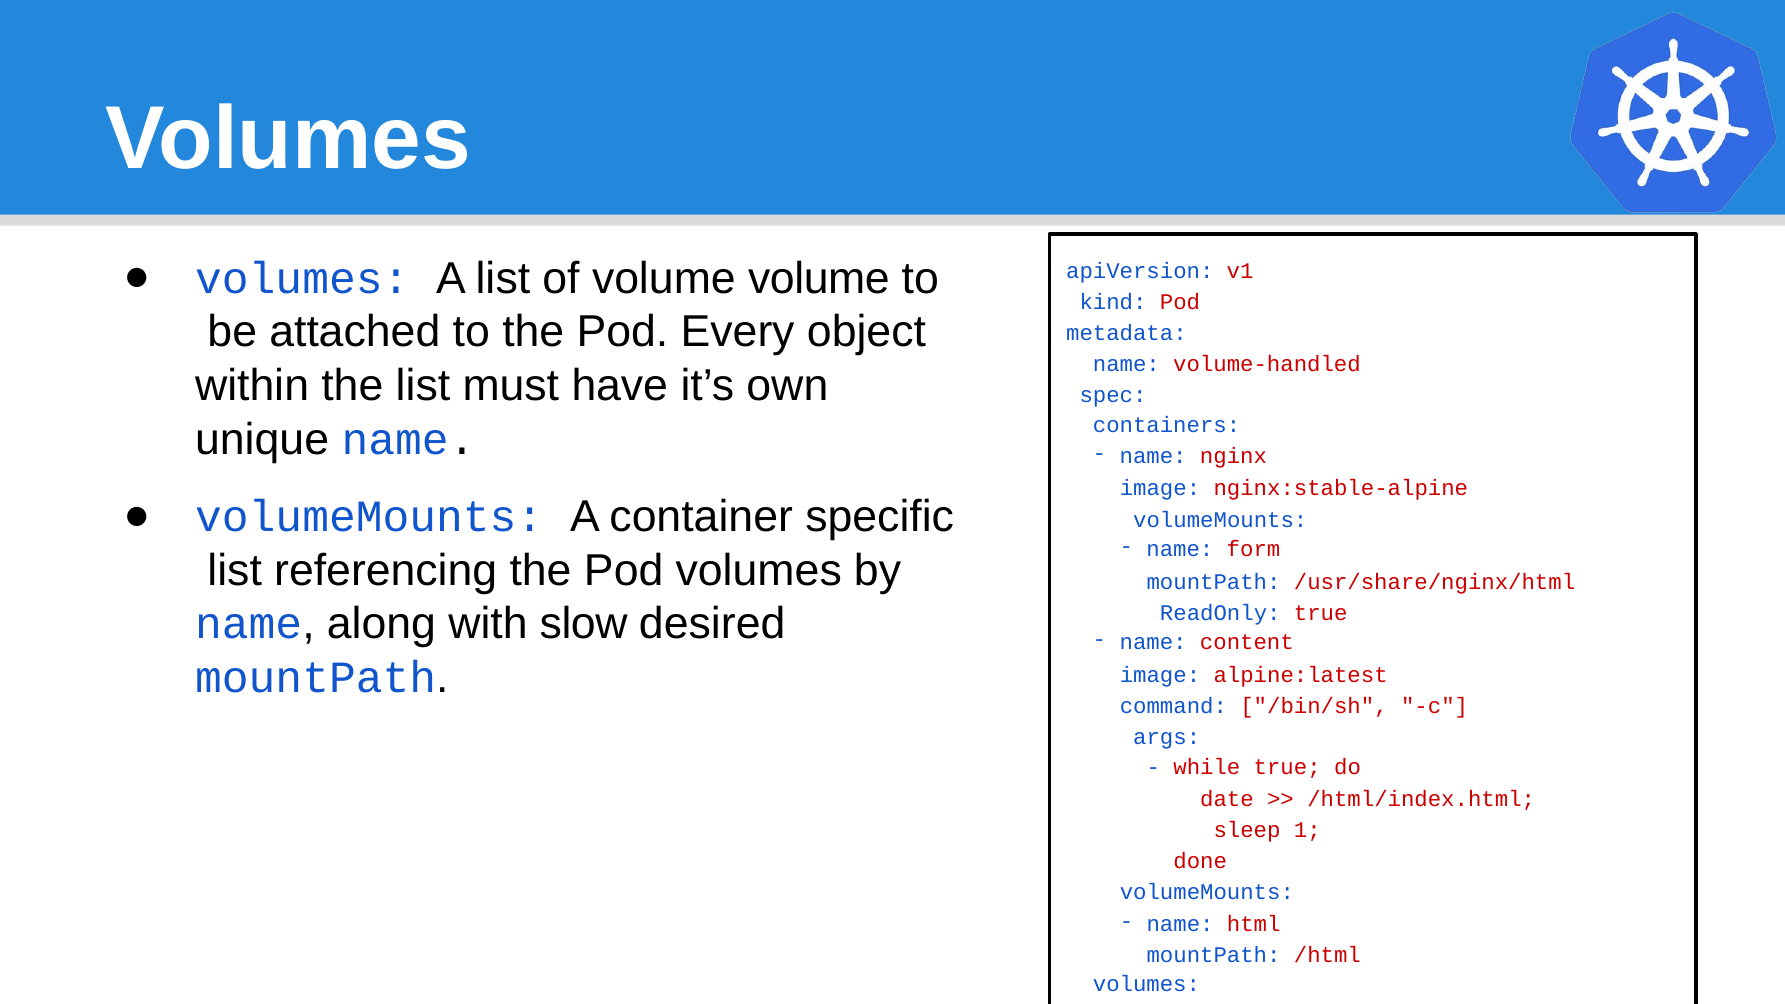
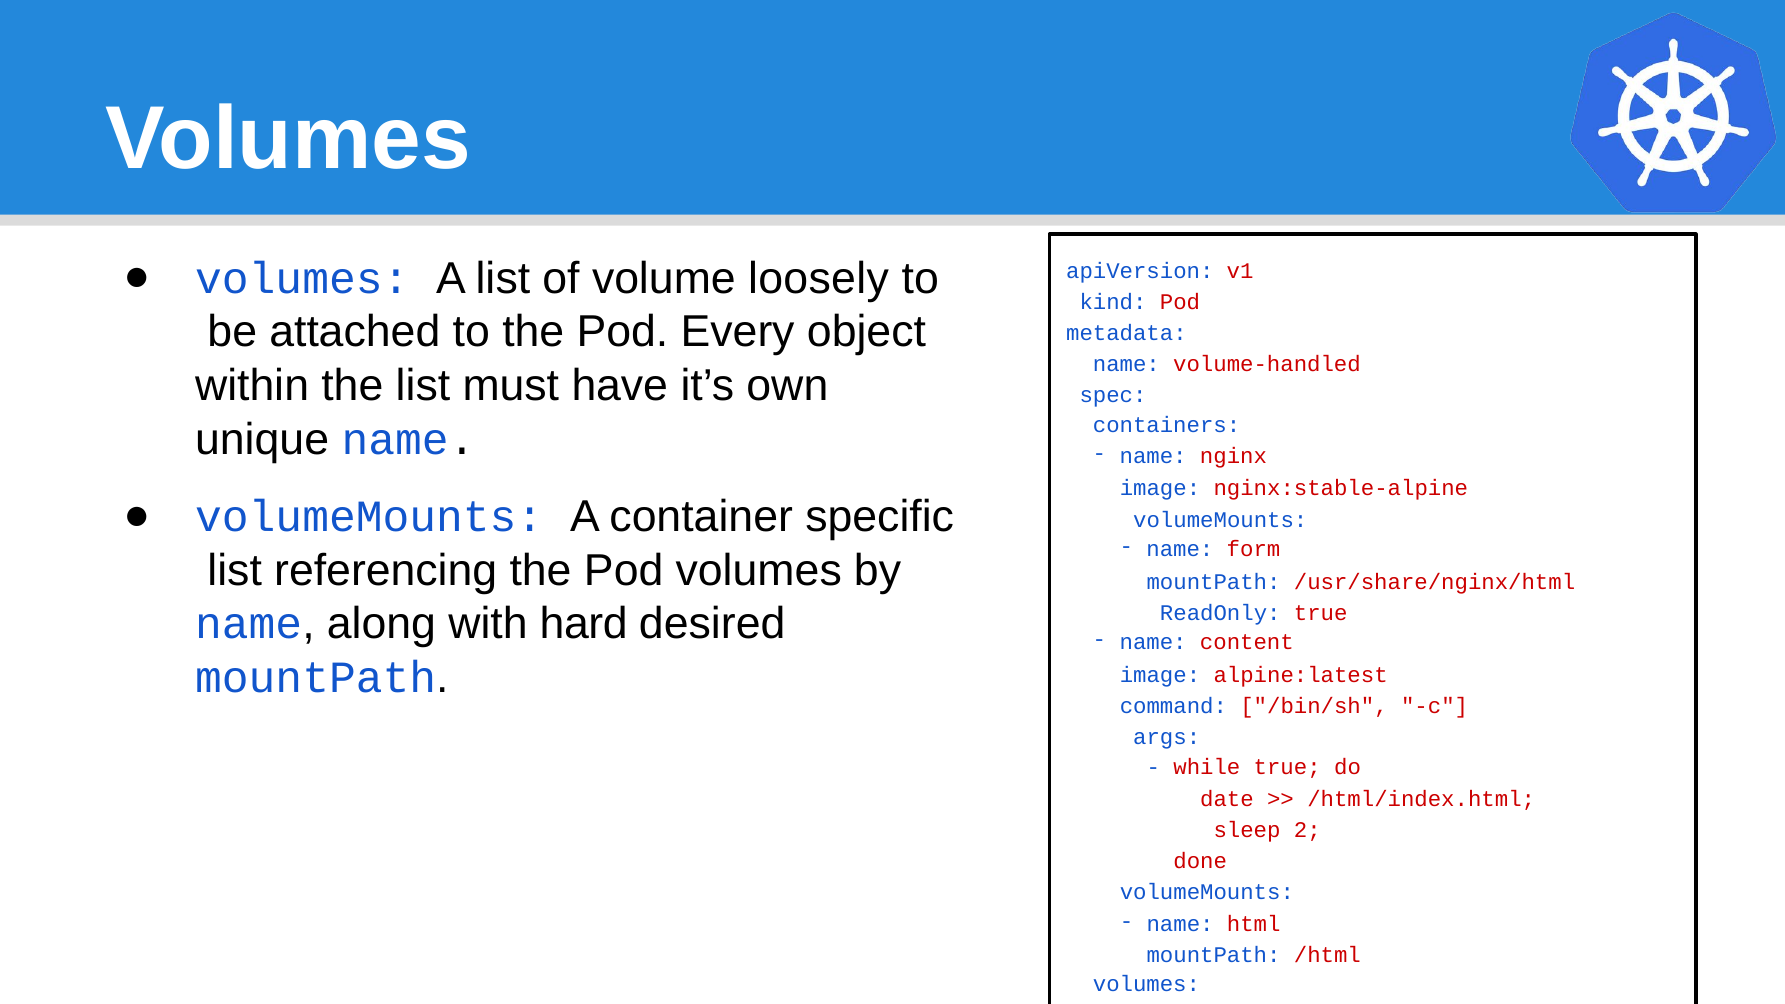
volume volume: volume -> loosely (819, 279)
slow: slow -> hard (584, 624)
1: 1 -> 2 (1307, 830)
